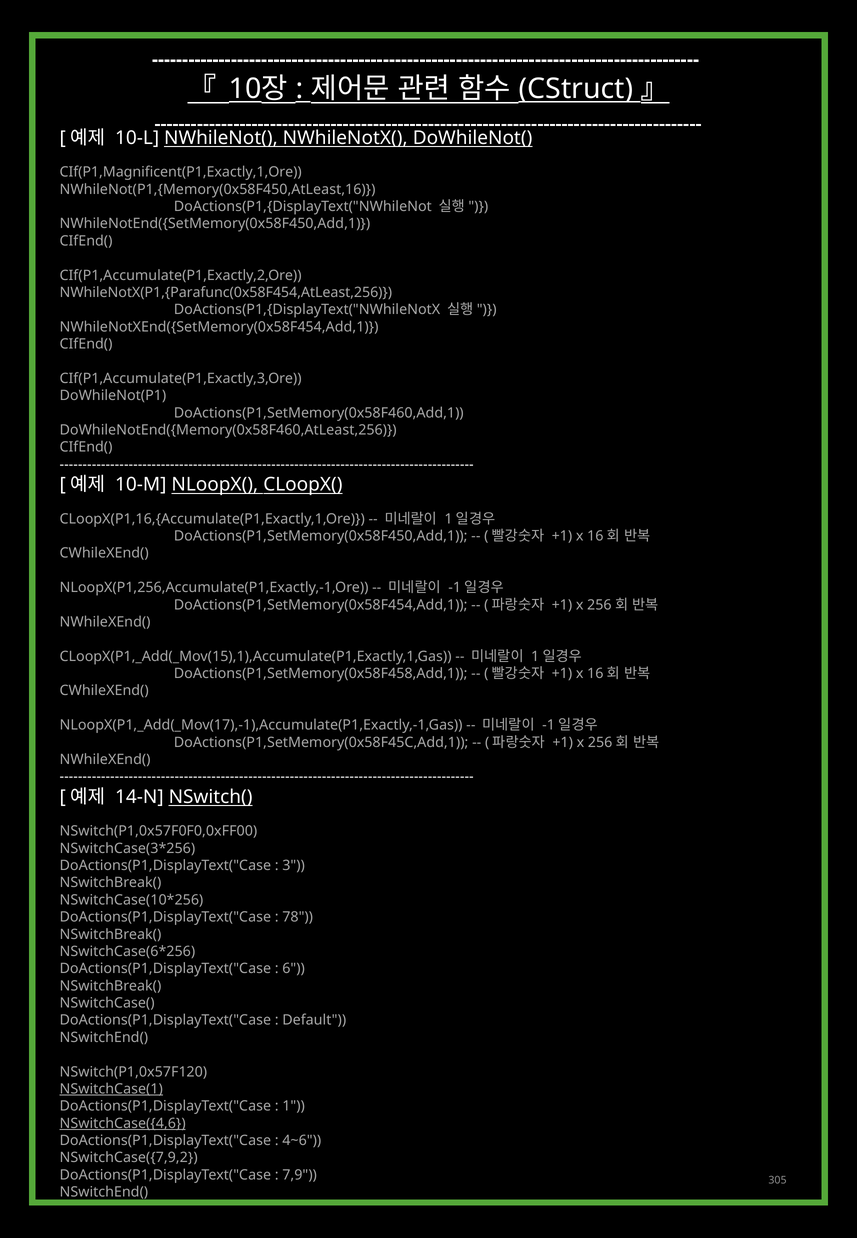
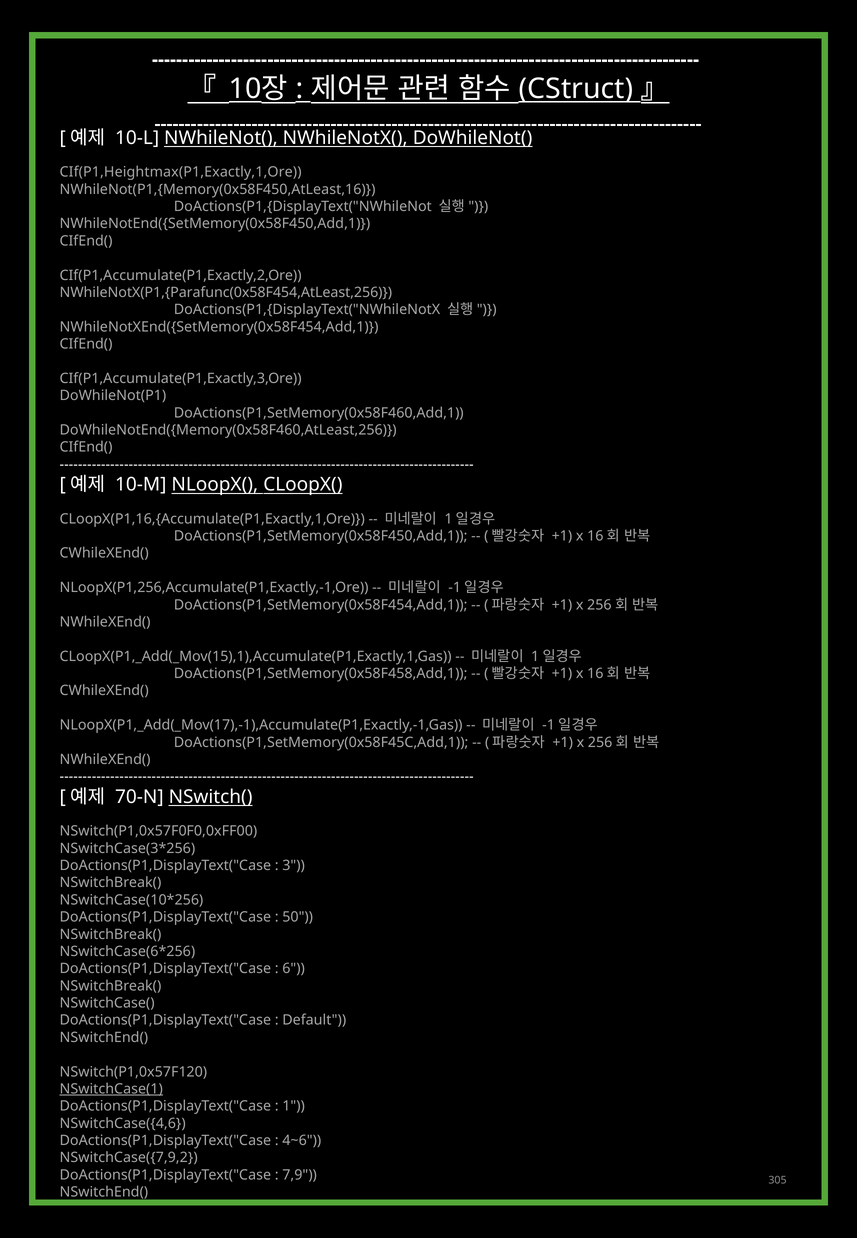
CIf(P1,Magnificent(P1,Exactly,1,Ore: CIf(P1,Magnificent(P1,Exactly,1,Ore -> CIf(P1,Heightmax(P1,Exactly,1,Ore (181, 172)
14-N: 14-N -> 70-N (139, 797)
78: 78 -> 50 (298, 917)
NSwitchCase({4,6 underline: present -> none (123, 1123)
